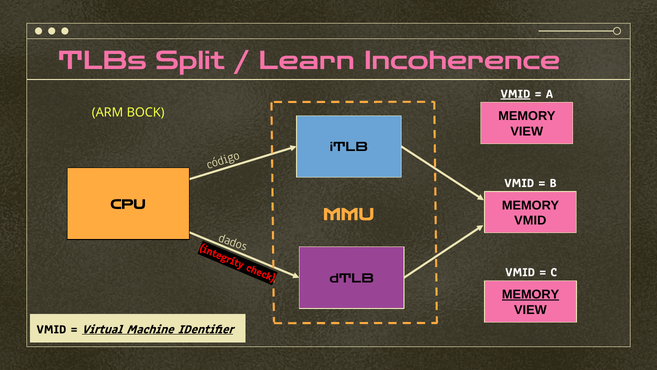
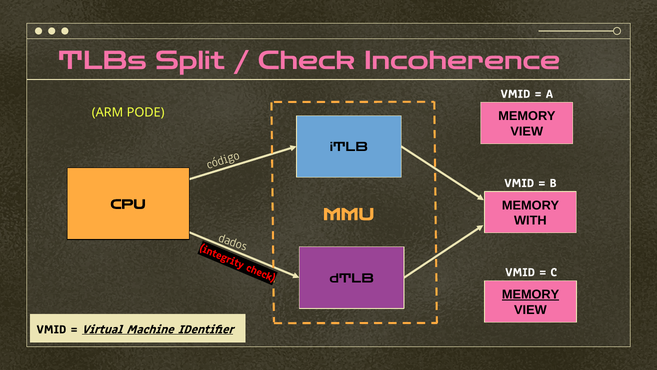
Learn: Learn -> Check (307, 61)
VMID underline: present -> none (515, 93)
BOCK: BOCK -> PODE (146, 112)
VMID: VMID -> WITH (530, 221)
